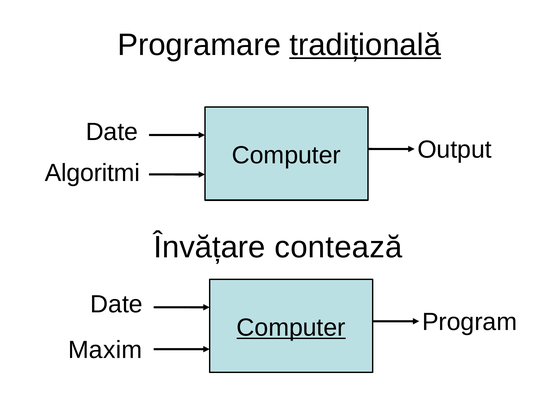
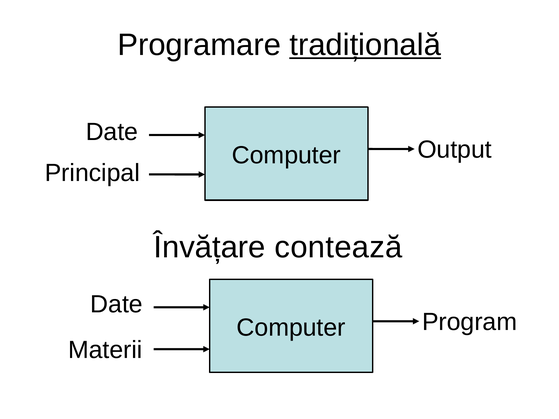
Algoritmi: Algoritmi -> Principal (92, 173)
Computer underline: present -> none (291, 328)
Maxim: Maxim -> Materii (105, 350)
